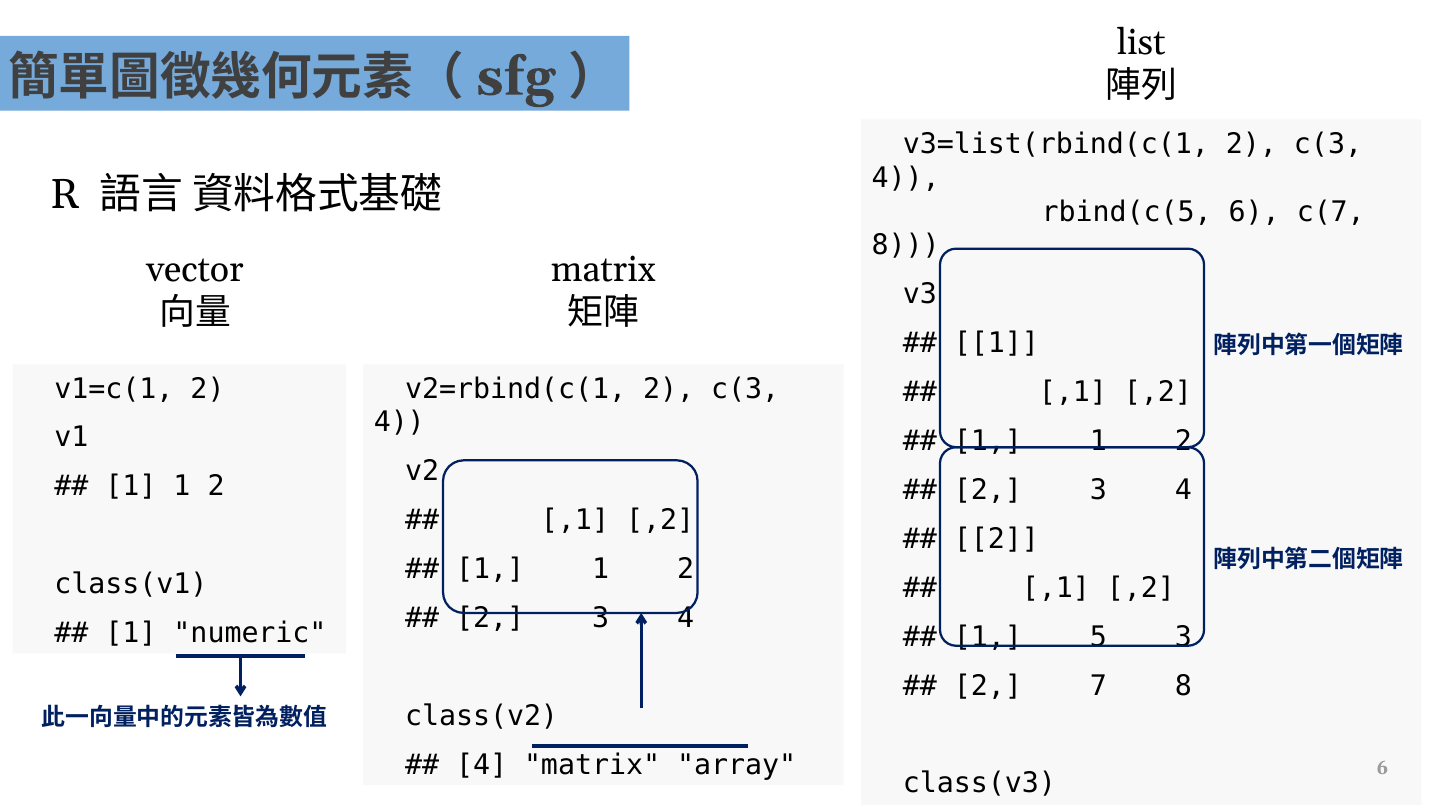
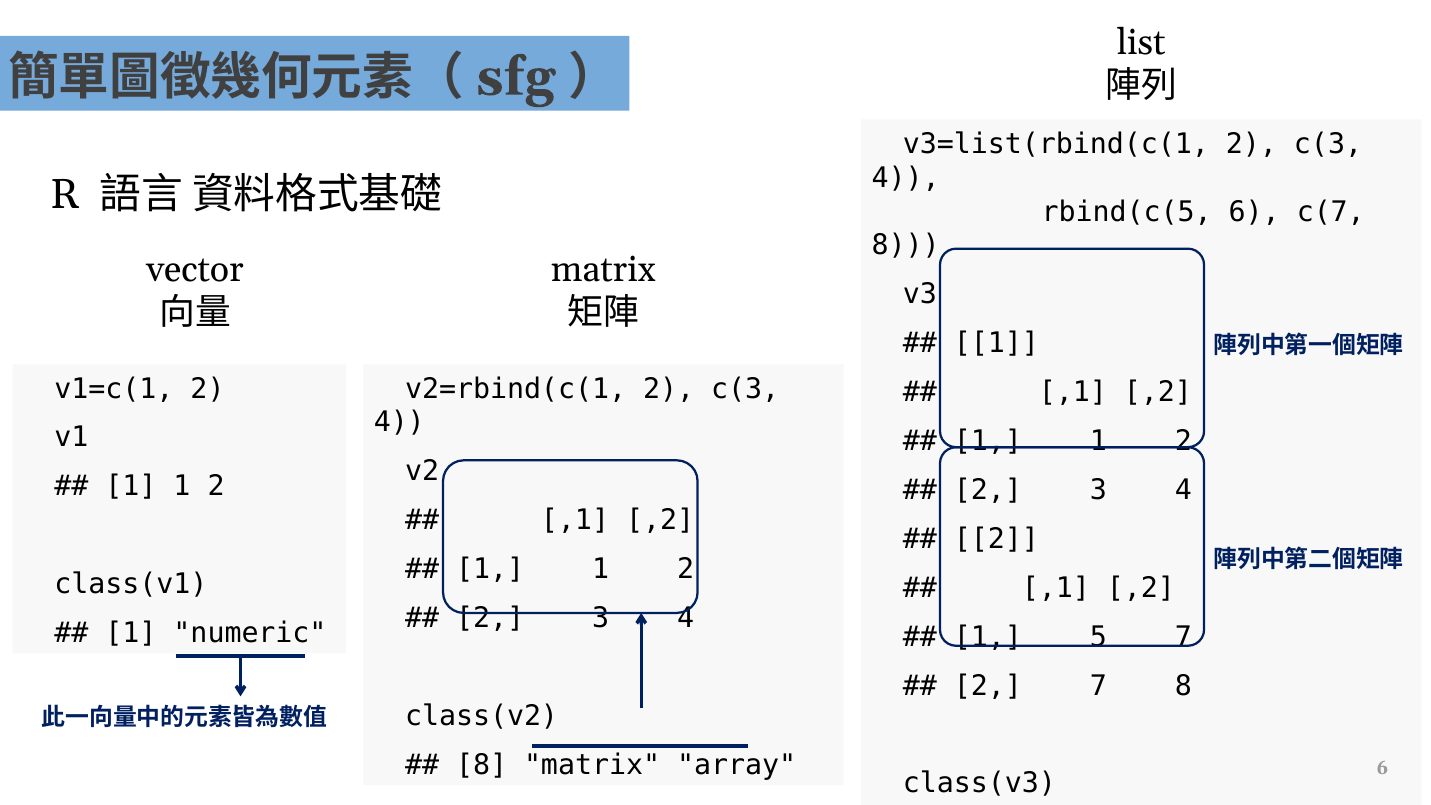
5 3: 3 -> 7 (1183, 637)
4: 4 -> 8 (482, 765)
